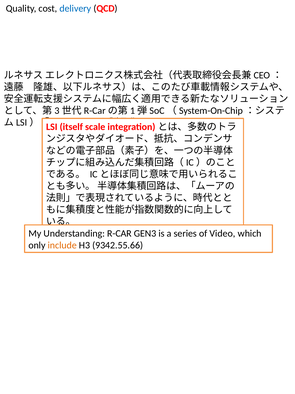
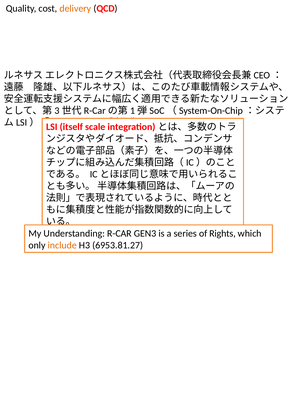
delivery colour: blue -> orange (75, 9)
Video: Video -> Rights (223, 233)
9342.55.66: 9342.55.66 -> 6953.81.27 (118, 245)
